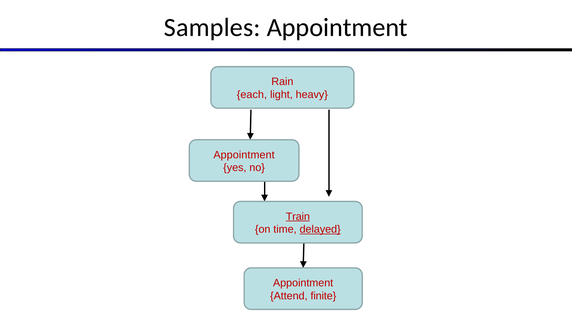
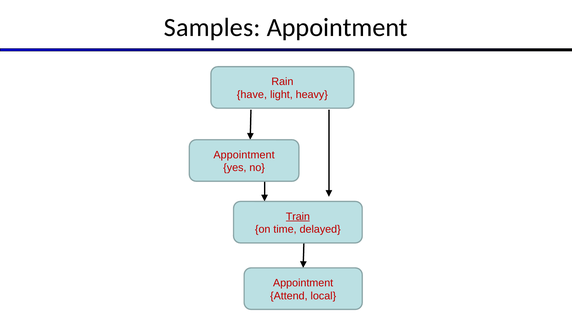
each: each -> have (252, 95)
delayed underline: present -> none (320, 229)
finite: finite -> local (323, 296)
